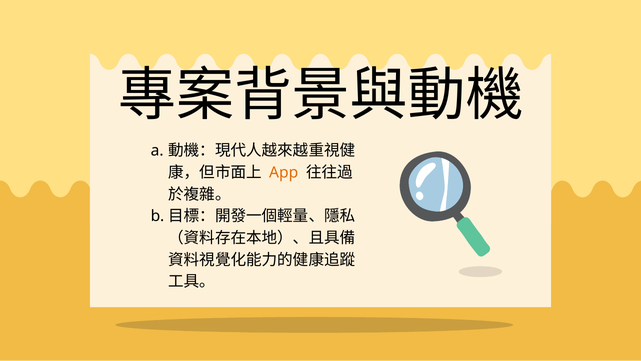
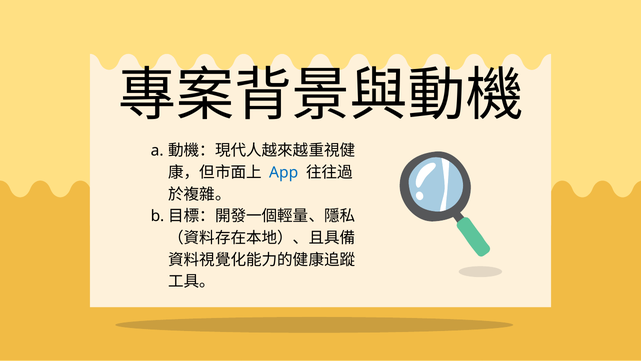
App colour: orange -> blue (284, 172)
